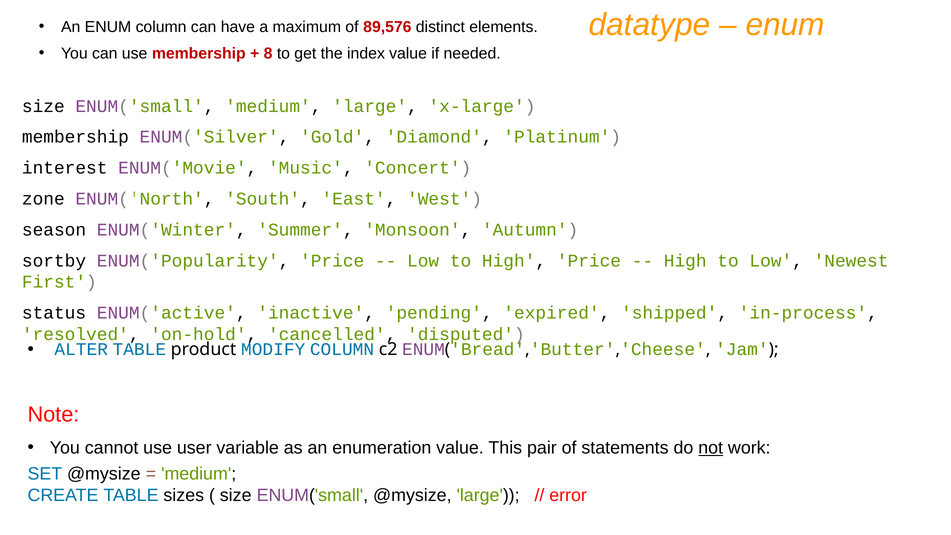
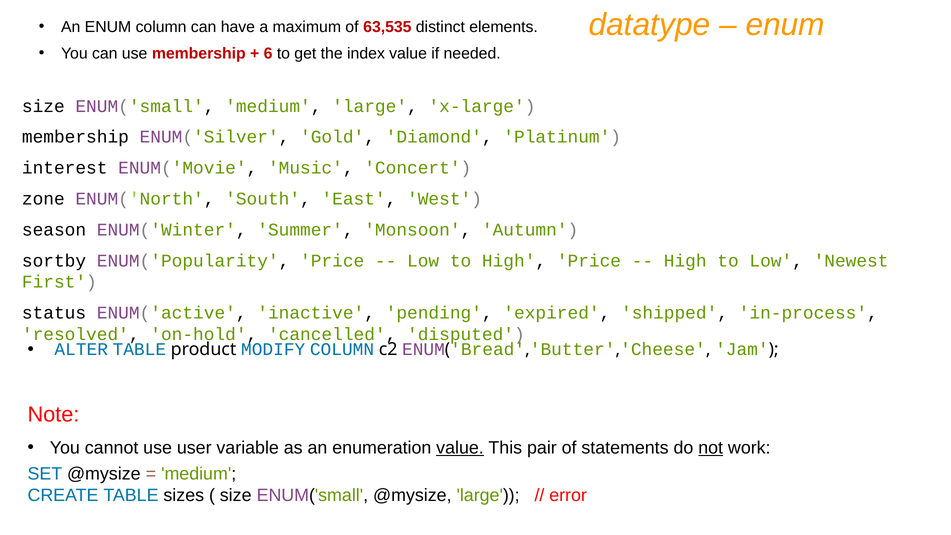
89,576: 89,576 -> 63,535 (387, 27)
8: 8 -> 6 (268, 53)
value underline: none -> present (460, 448)
